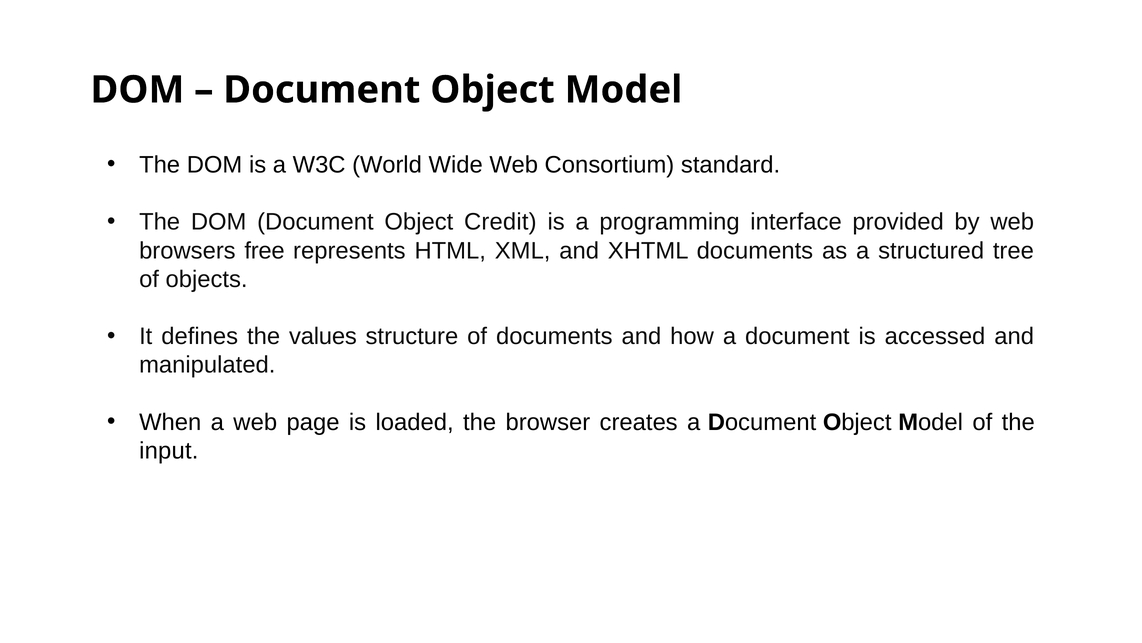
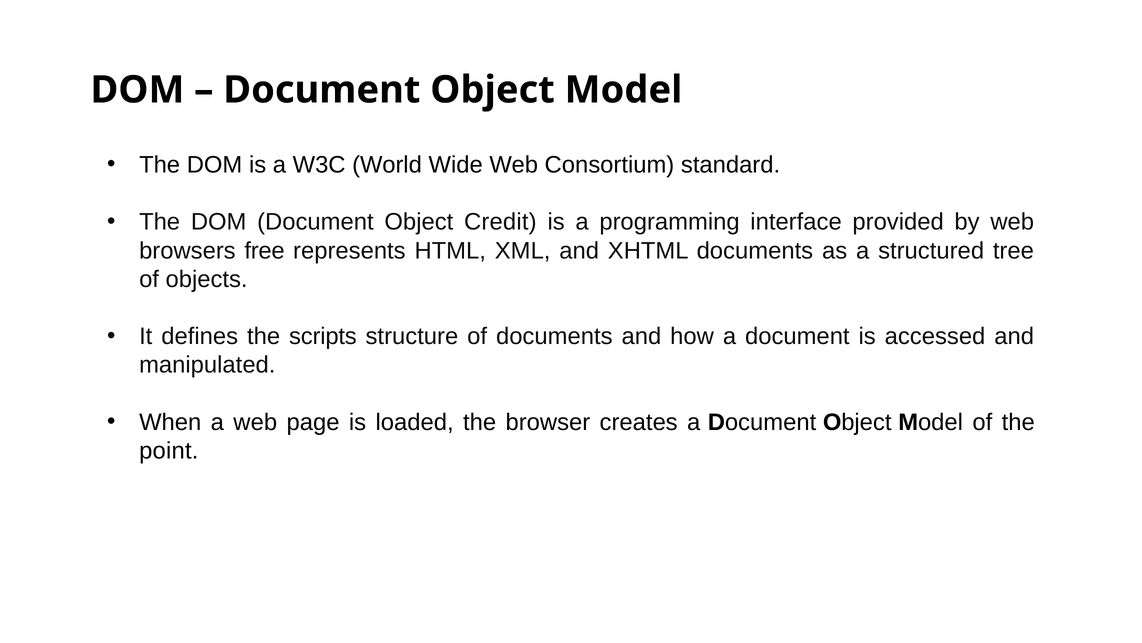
values: values -> scripts (323, 336)
input: input -> point (169, 450)
